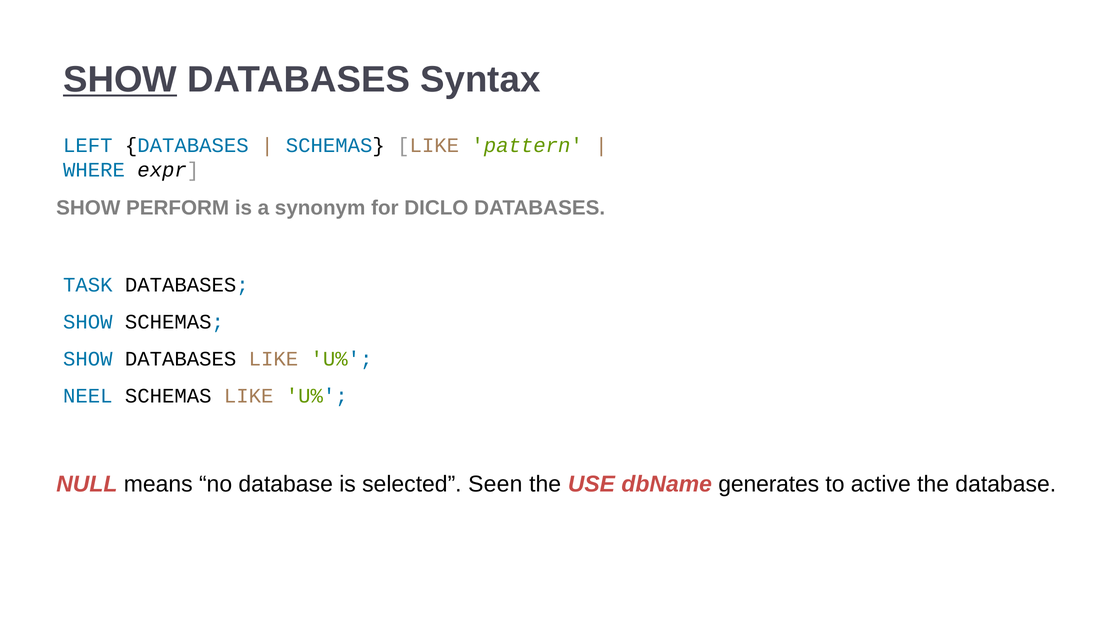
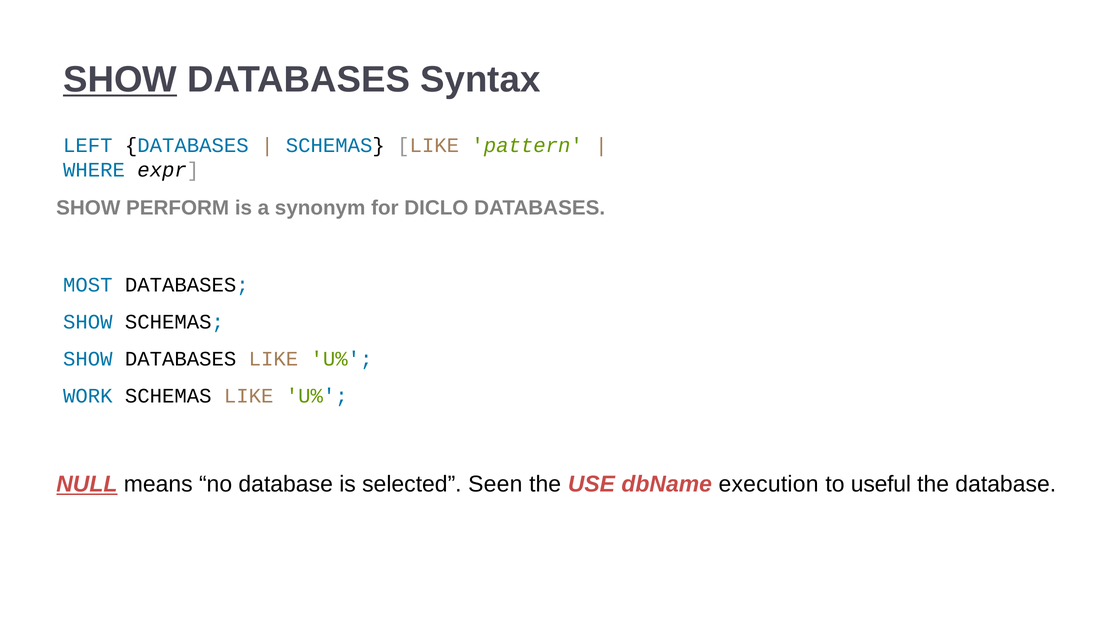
TASK: TASK -> MOST (88, 285)
NEEL: NEEL -> WORK (88, 396)
NULL underline: none -> present (87, 484)
generates: generates -> execution (769, 484)
active: active -> useful (881, 484)
